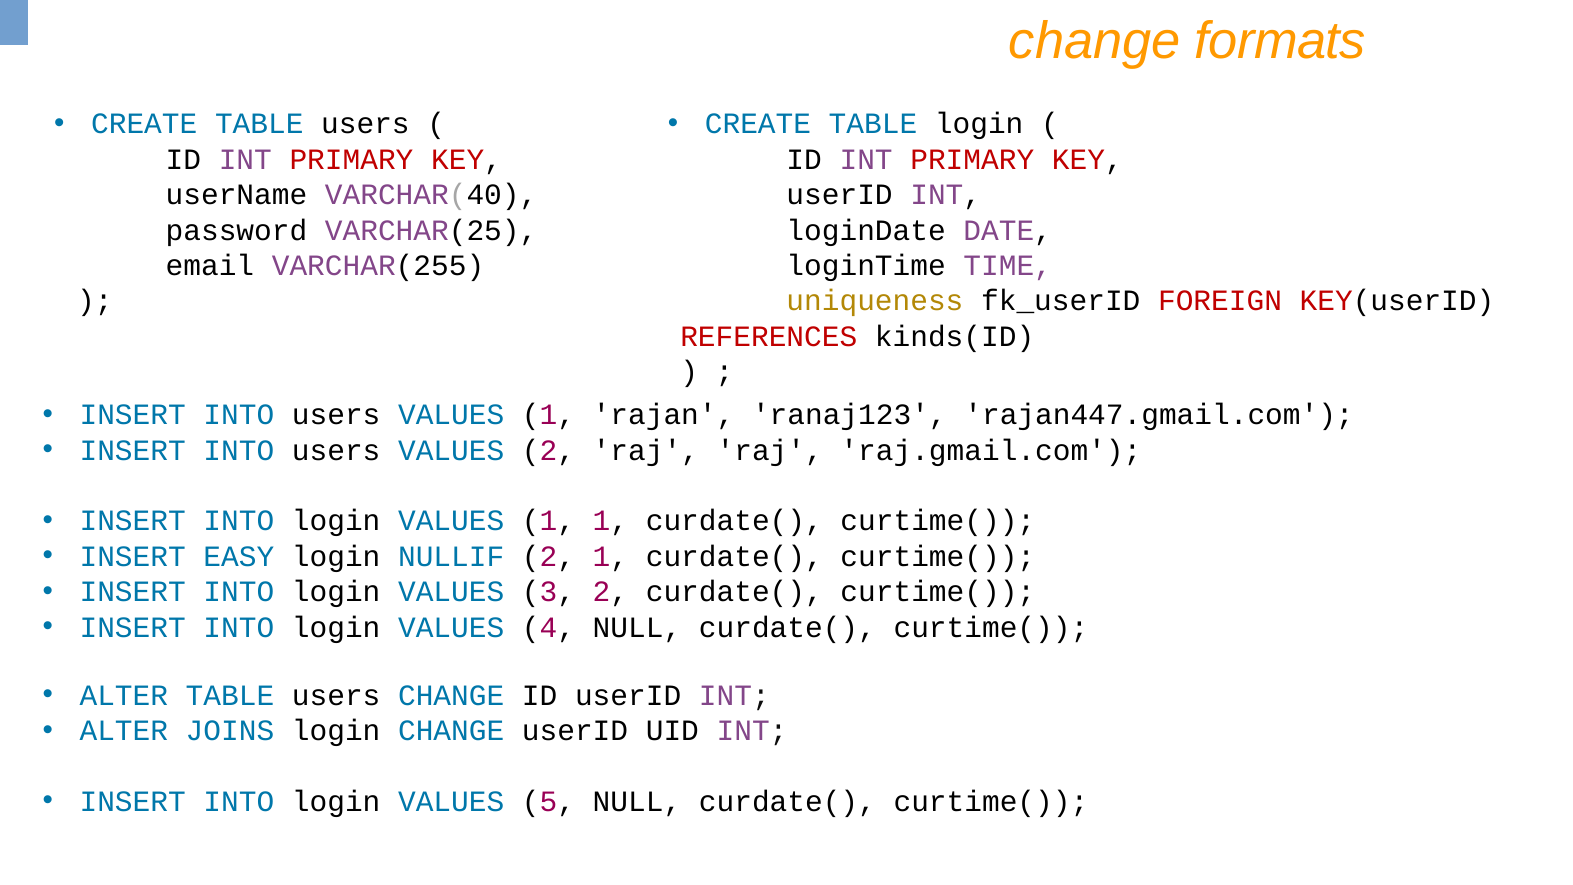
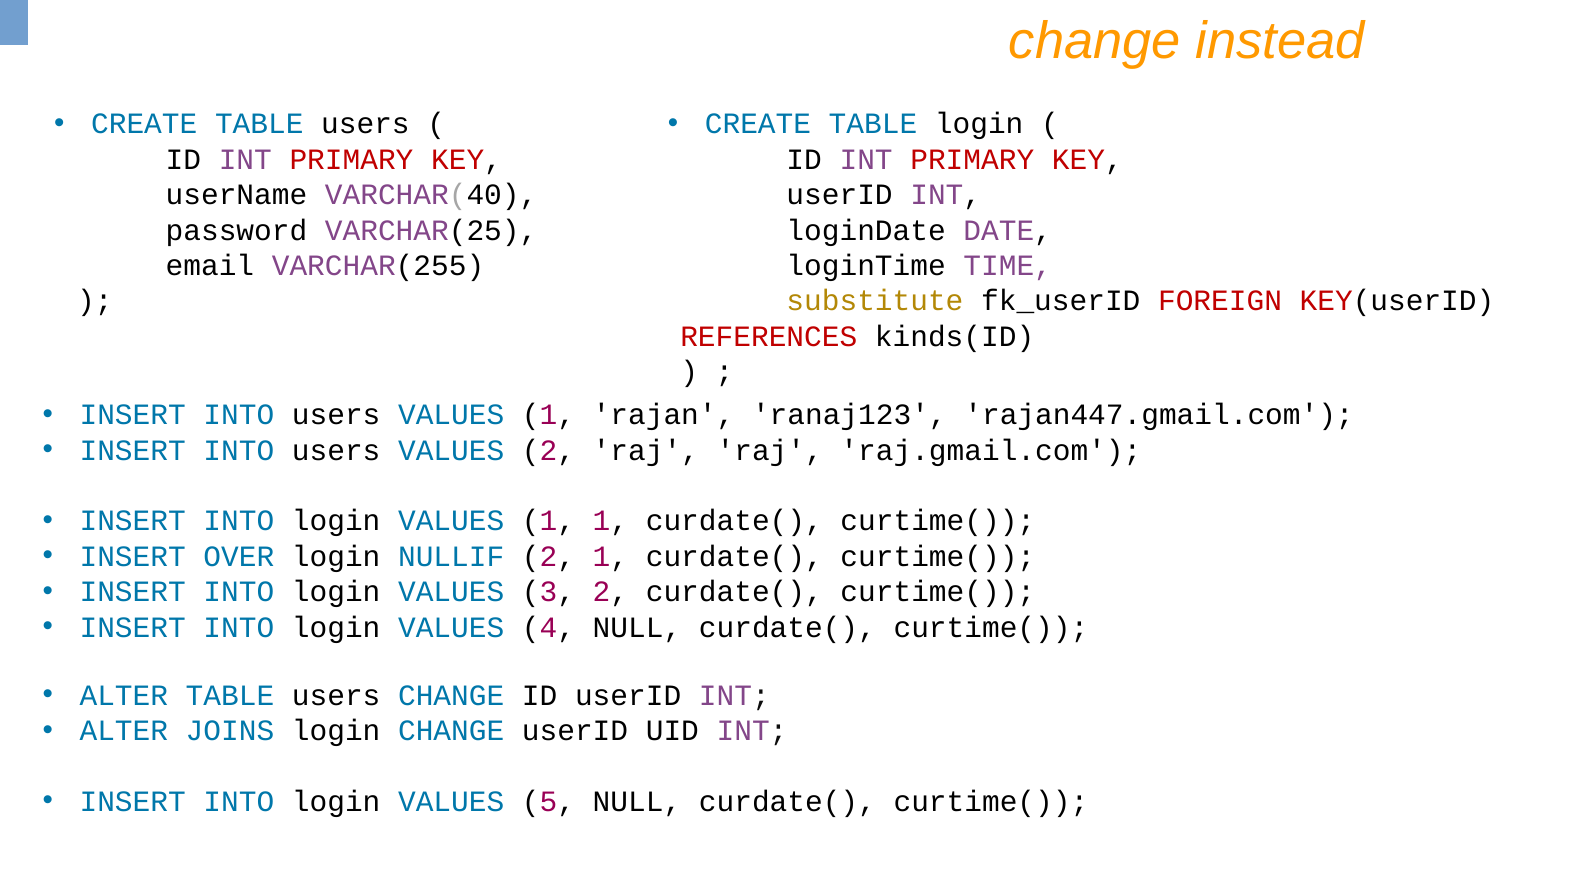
formats: formats -> instead (1280, 41)
uniqueness: uniqueness -> substitute (875, 301)
EASY: EASY -> OVER (239, 556)
